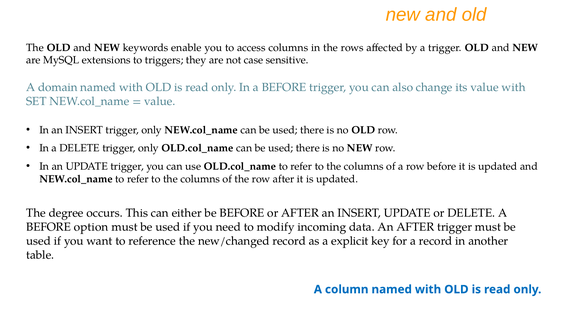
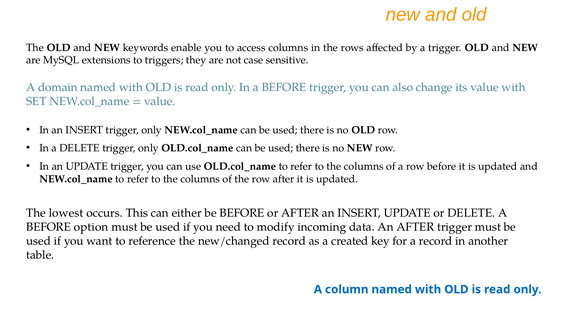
degree: degree -> lowest (66, 213)
explicit: explicit -> created (350, 241)
